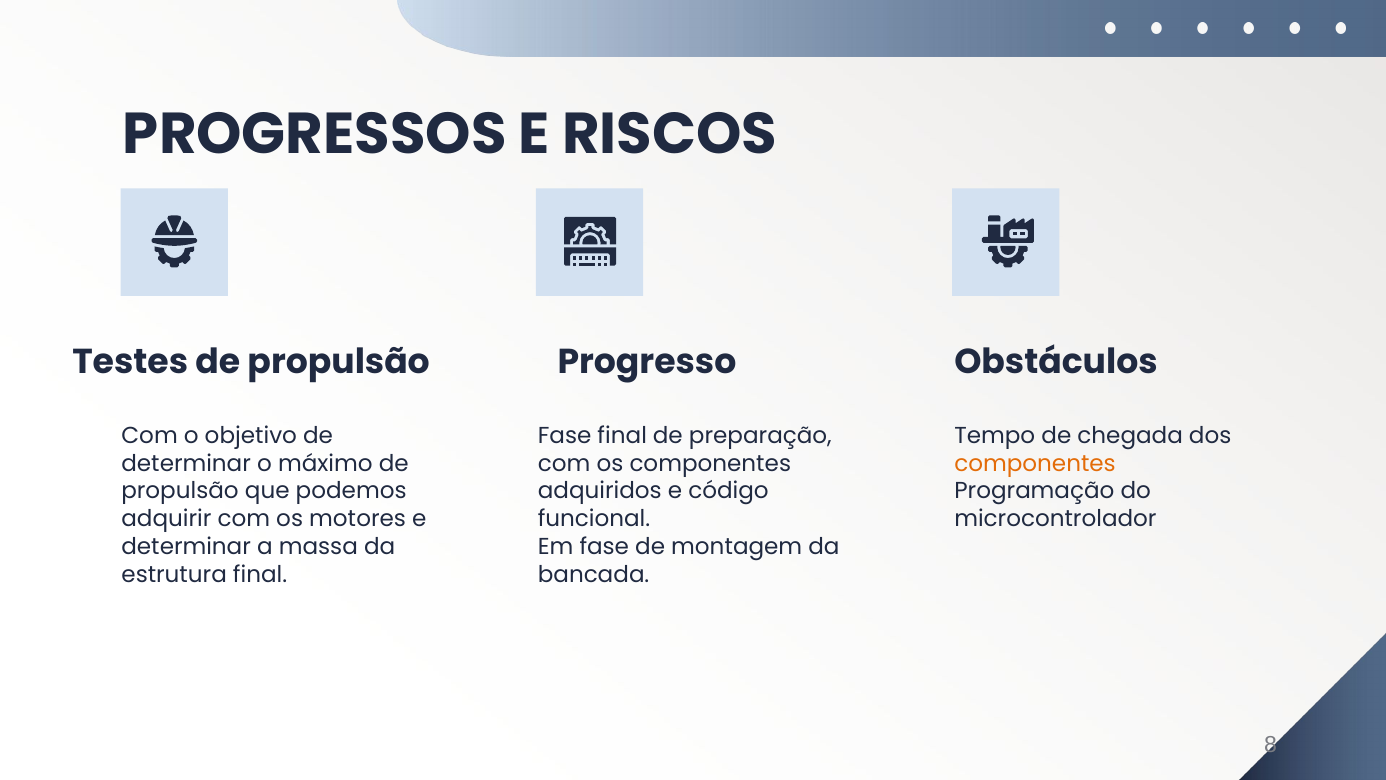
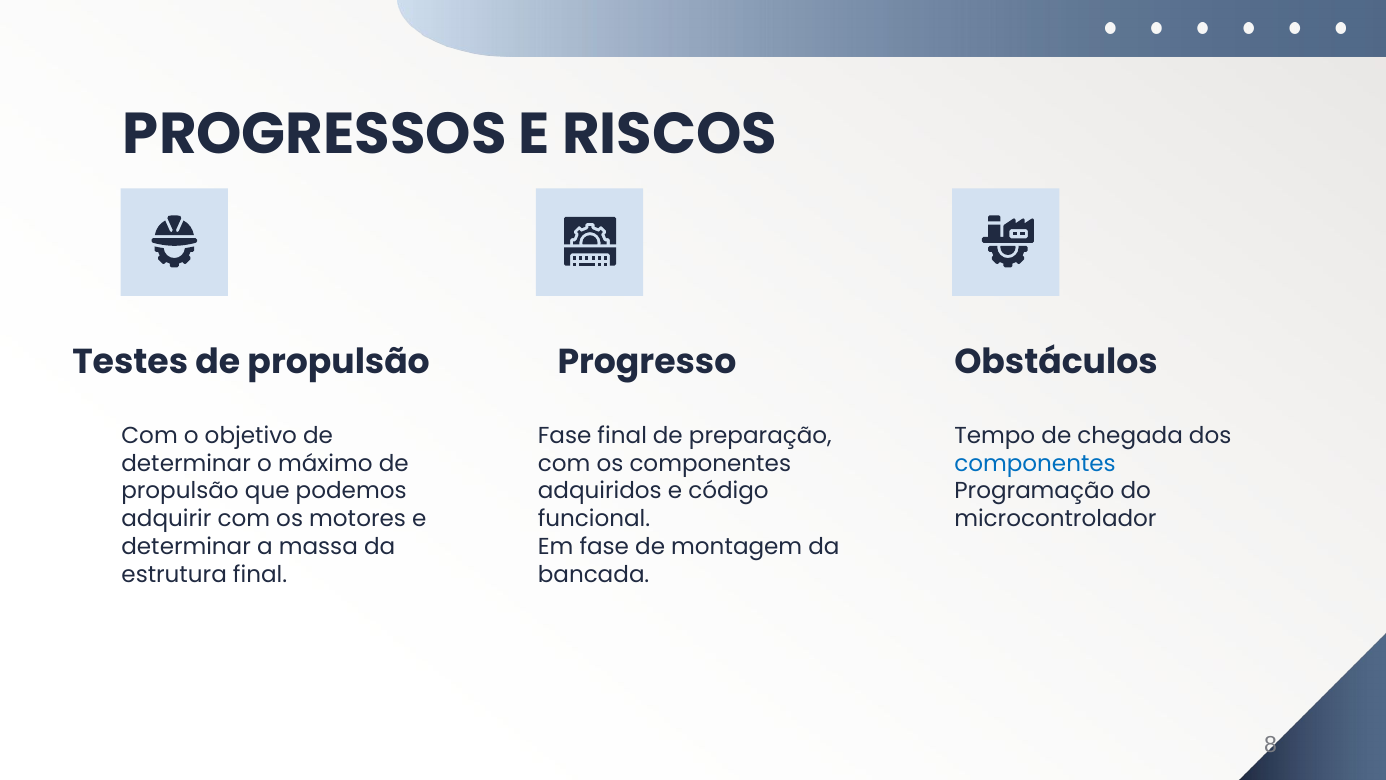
componentes colour: orange -> blue (1035, 463)
